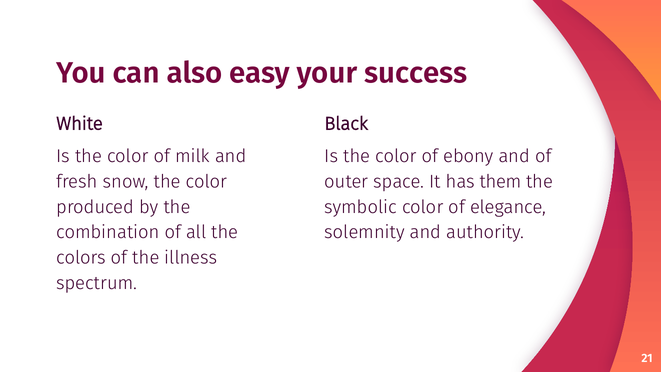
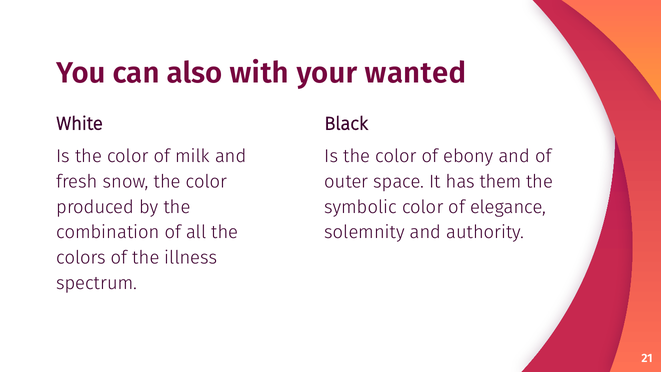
easy: easy -> with (259, 73)
success: success -> wanted (416, 73)
